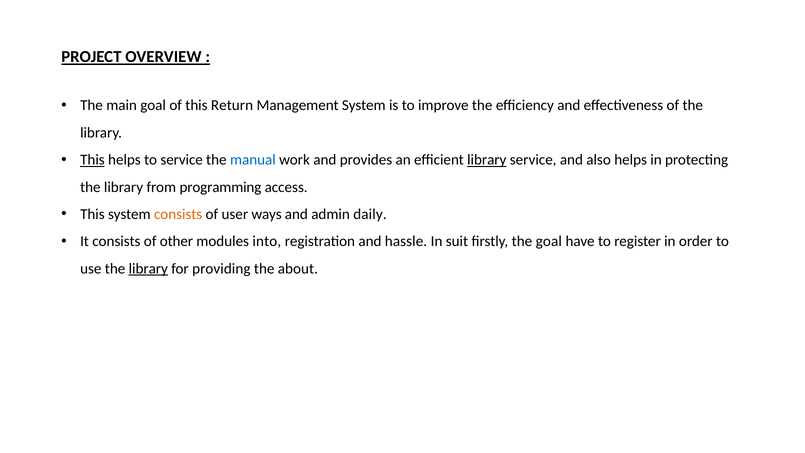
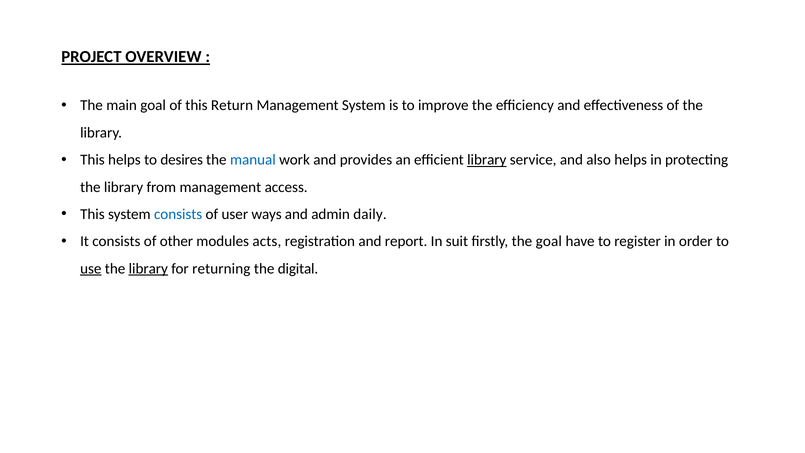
This underline: present -> none (92, 160)
to service: service -> desires (182, 160)
from programming: programming -> management (220, 187)
consists colour: orange -> blue (178, 214)
into: into -> acts (267, 241)
hassle: hassle -> report (406, 241)
use underline: none -> present (91, 268)
providing: providing -> returning (221, 268)
about: about -> digital (298, 268)
